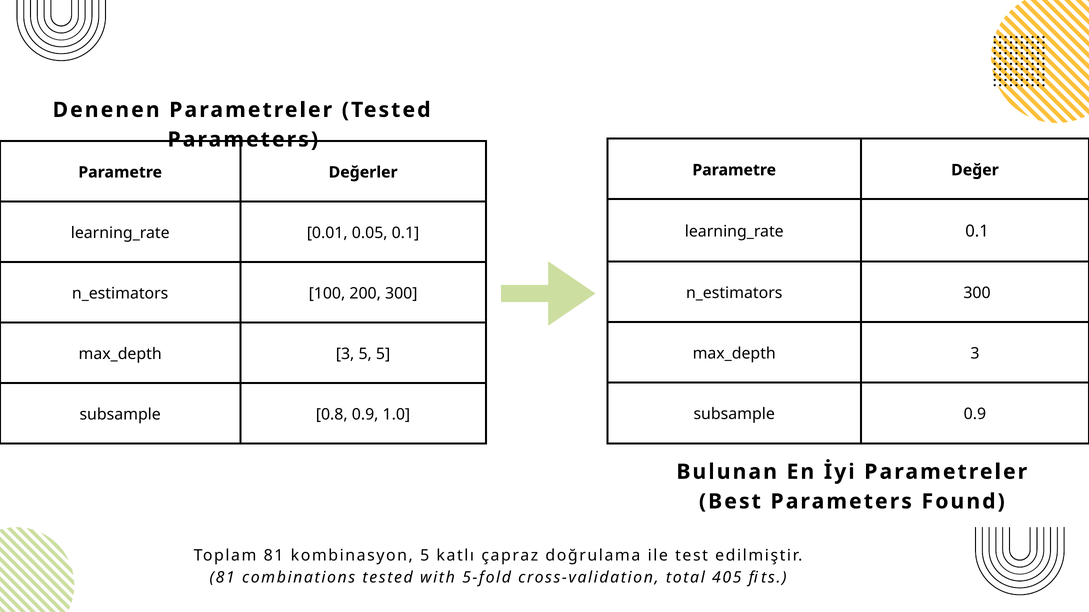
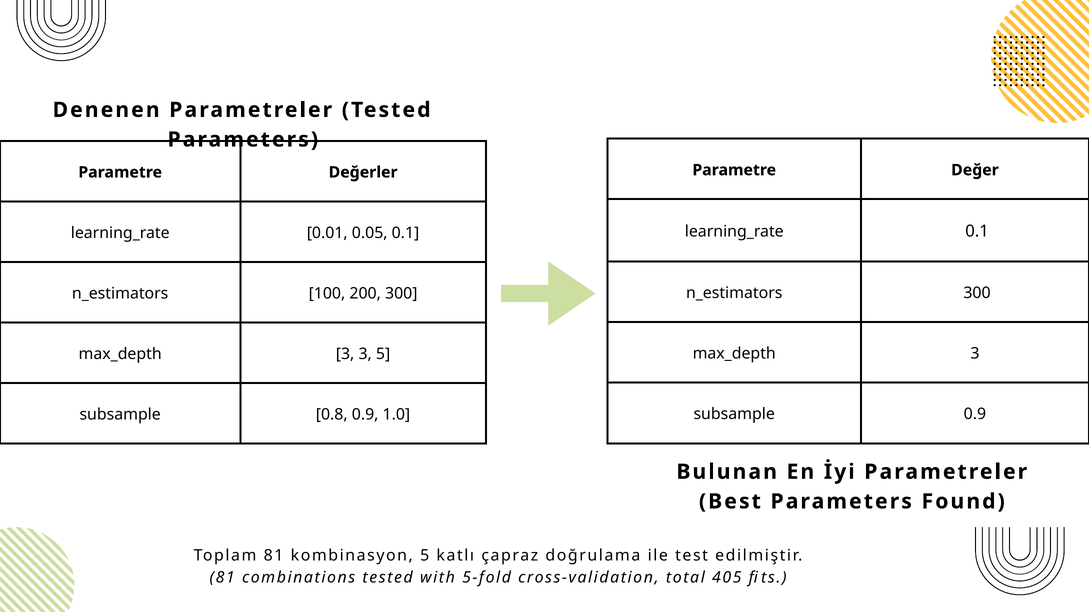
3 5: 5 -> 3 (365, 354)
